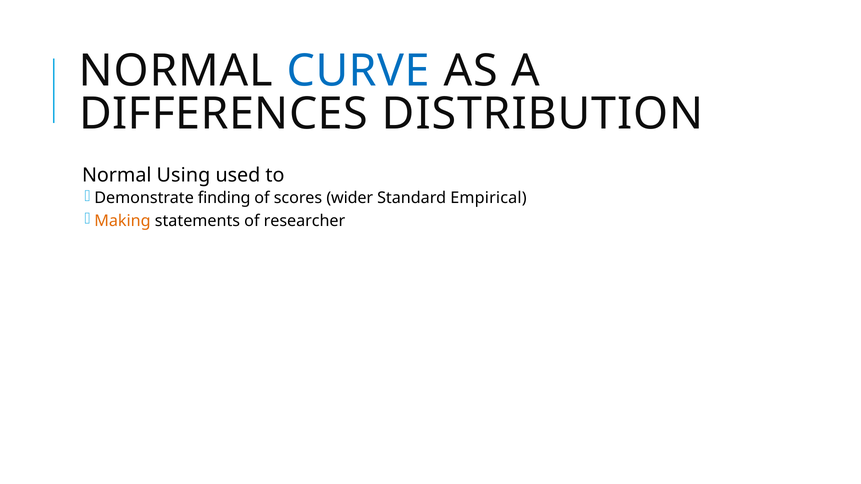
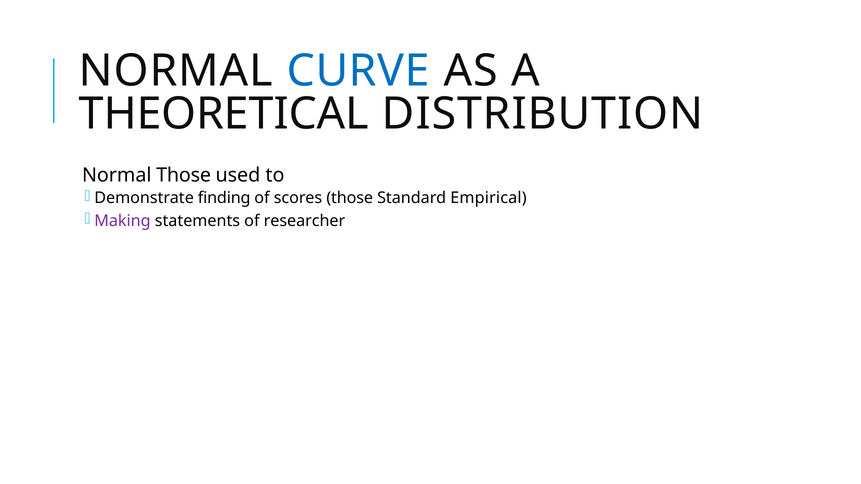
DIFFERENCES: DIFFERENCES -> THEORETICAL (224, 114)
Normal Using: Using -> Those (184, 175)
scores wider: wider -> those (350, 198)
Making colour: orange -> purple (122, 221)
